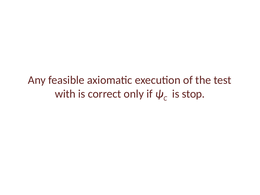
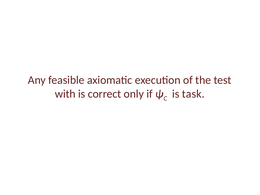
stop: stop -> task (193, 94)
